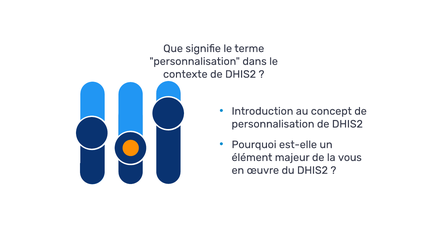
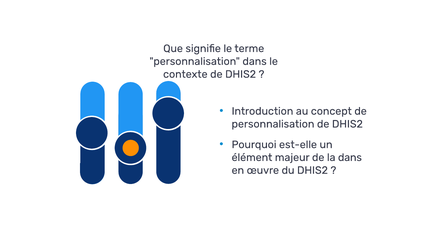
la vous: vous -> dans (350, 157)
